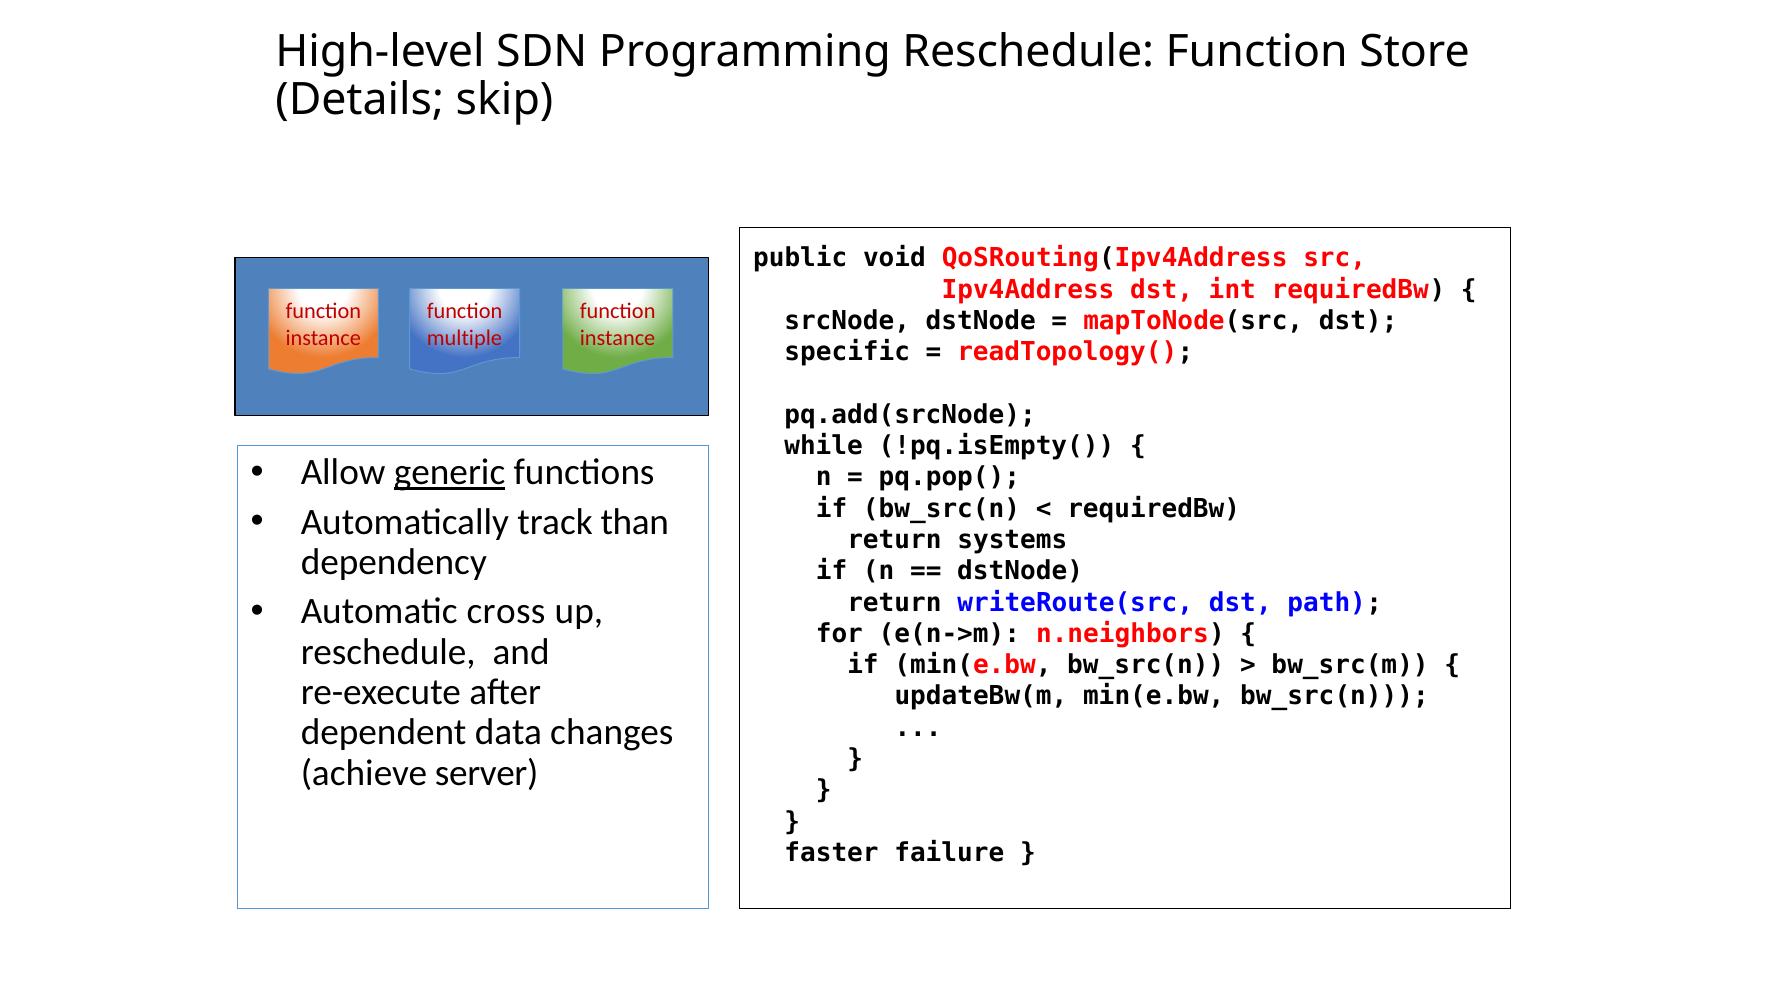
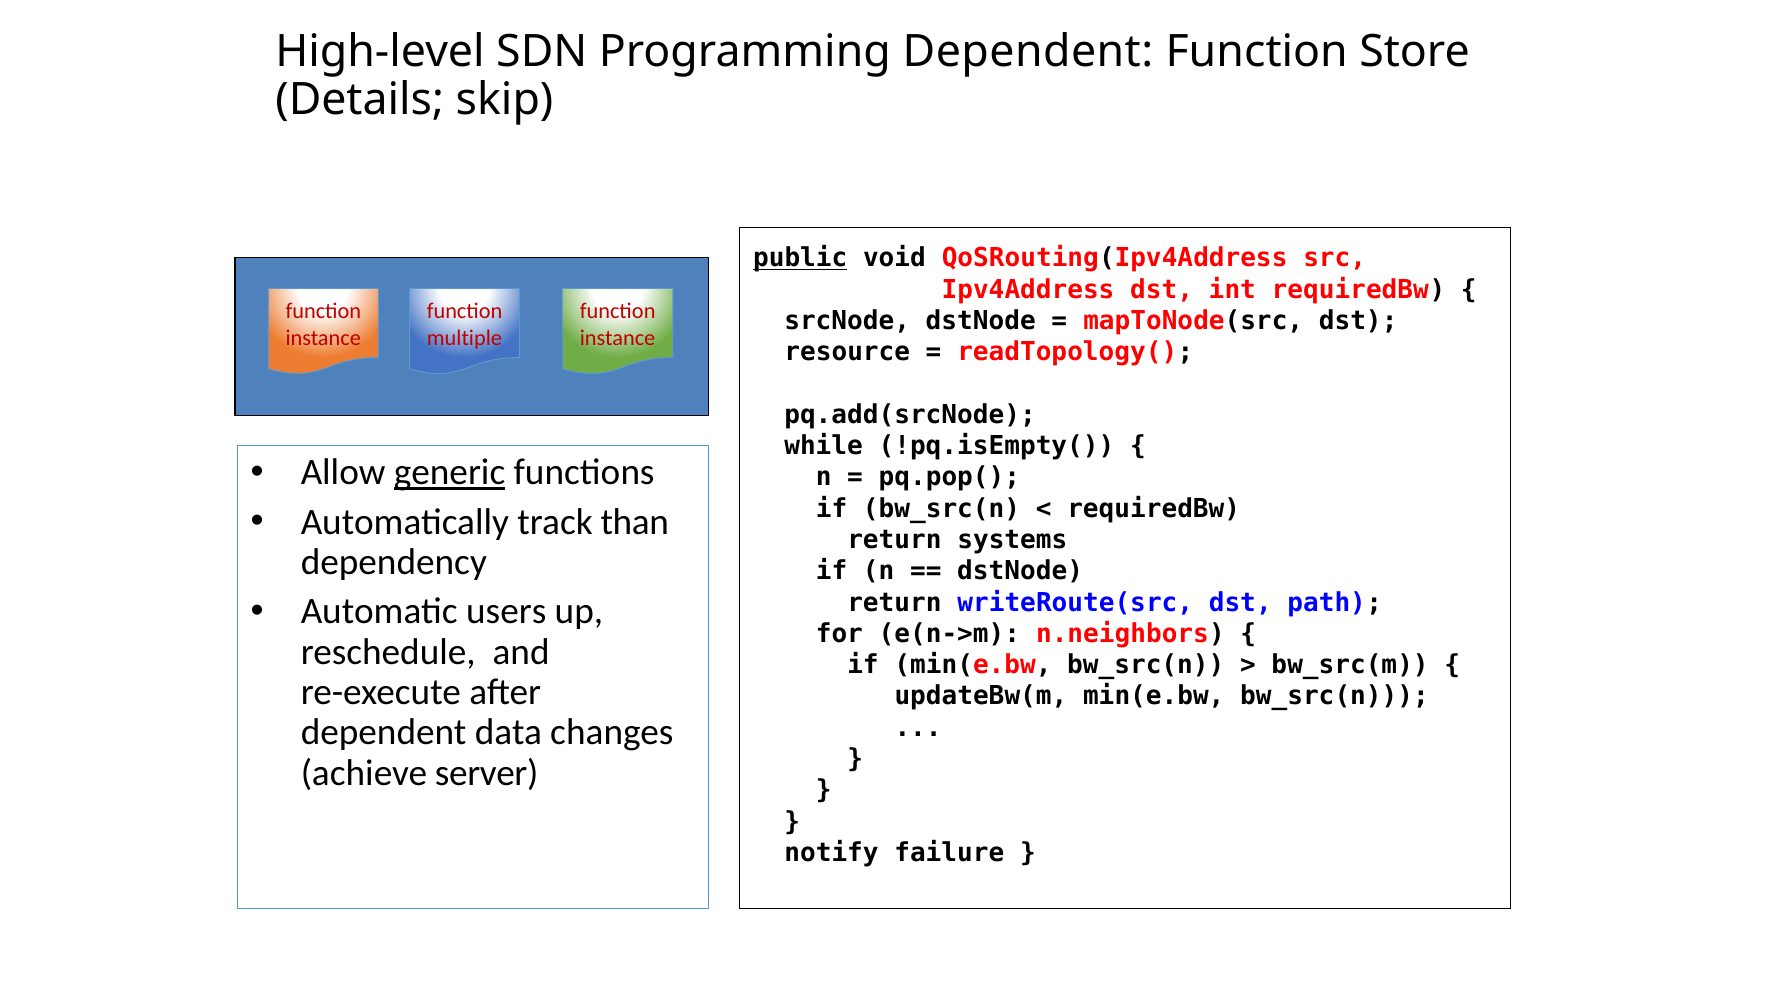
Programming Reschedule: Reschedule -> Dependent (1028, 51)
public underline: none -> present (800, 258)
specific: specific -> resource (847, 352)
cross: cross -> users (506, 612)
faster: faster -> notify (832, 853)
